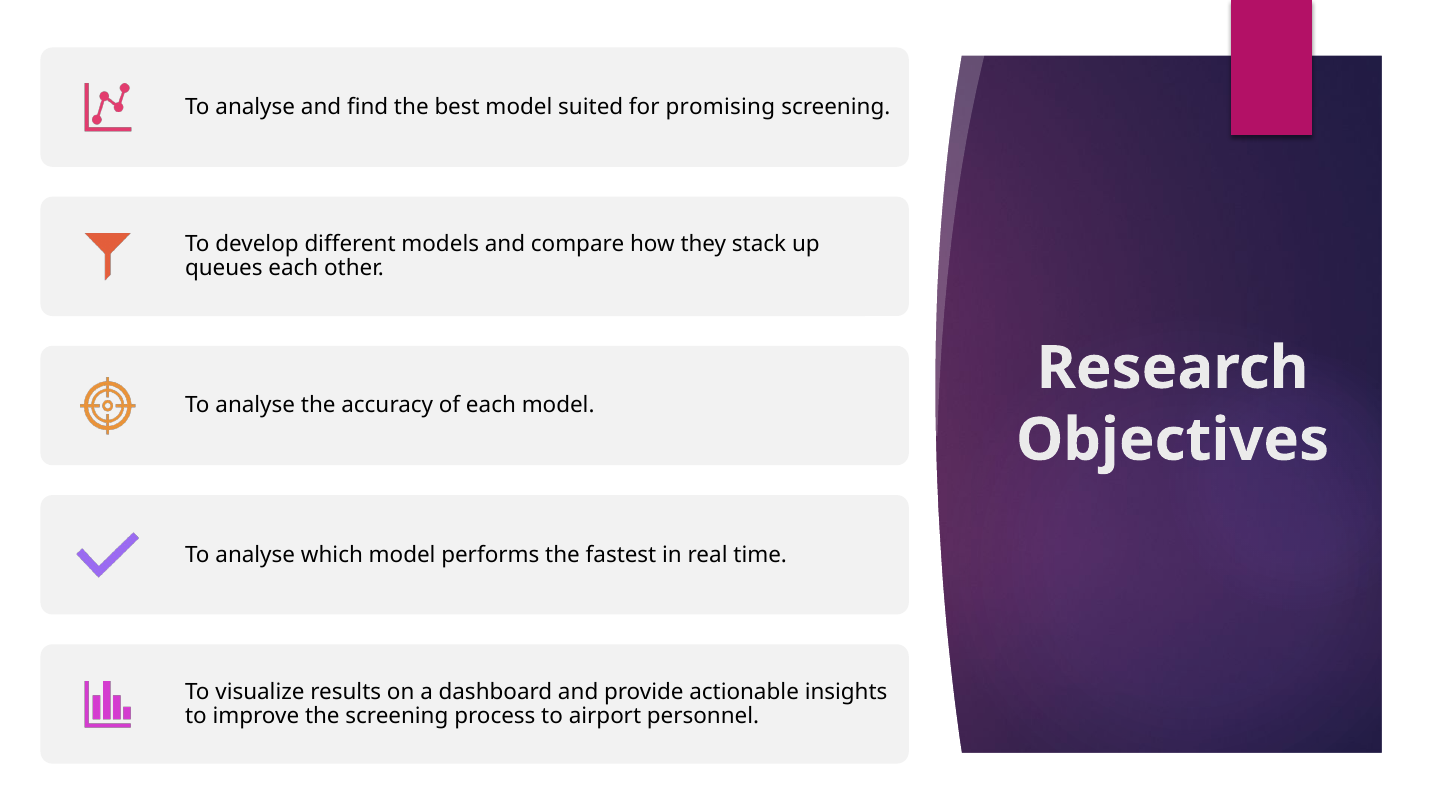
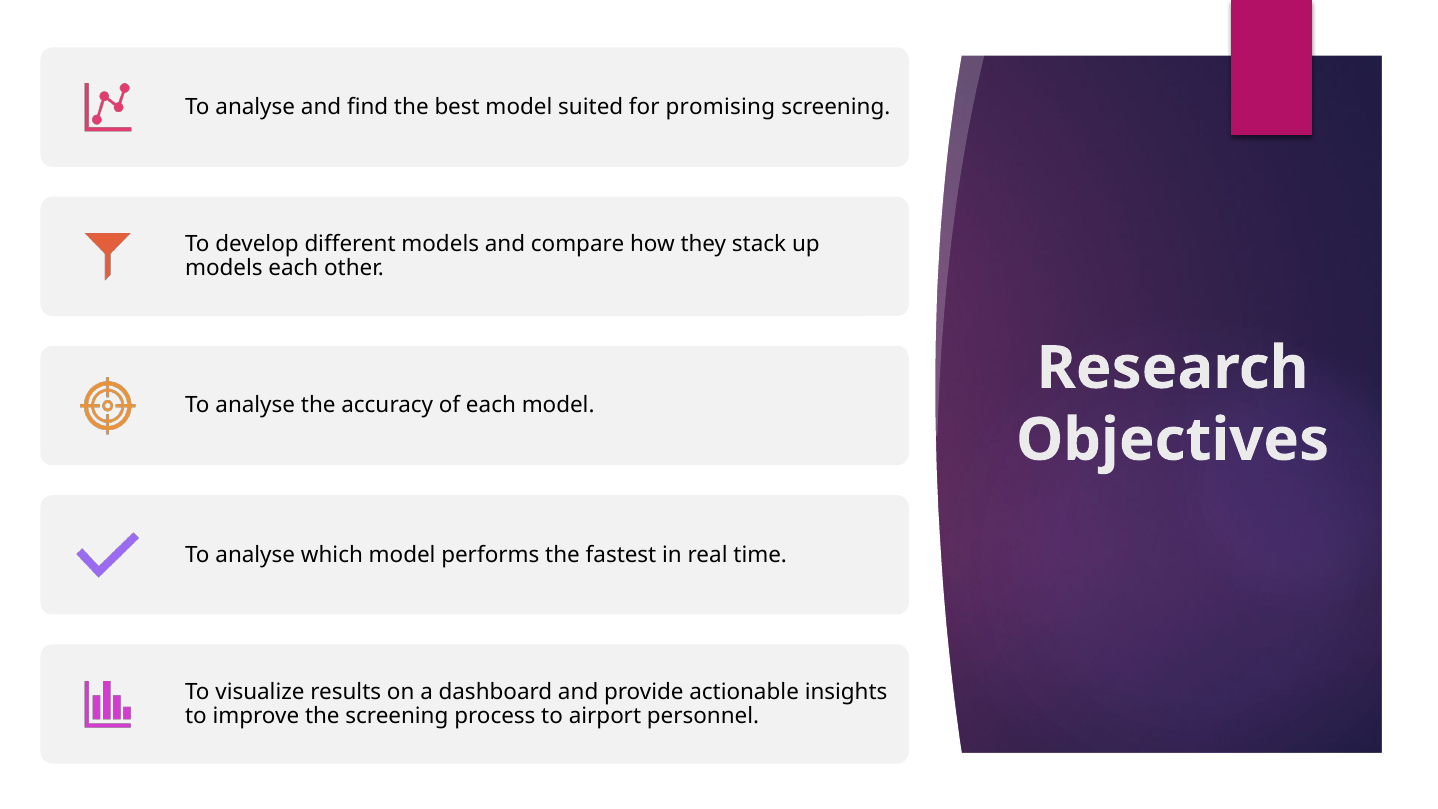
queues: queues -> models (224, 268)
